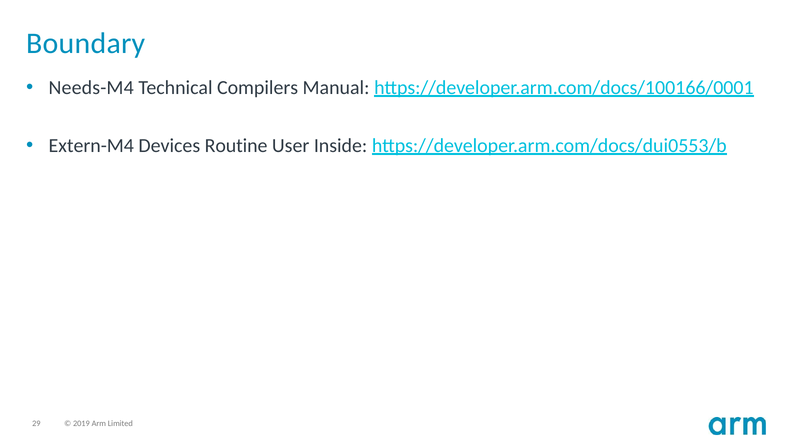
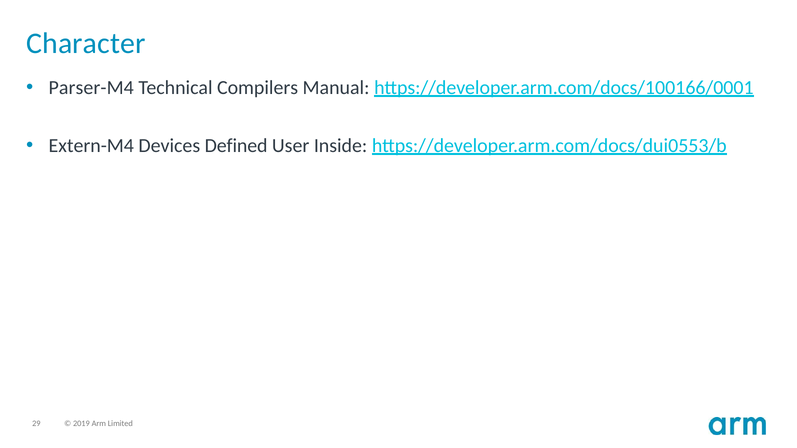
Boundary: Boundary -> Character (86, 43)
Needs-M4: Needs-M4 -> Parser-M4 (91, 88)
Routine: Routine -> Defined (236, 146)
